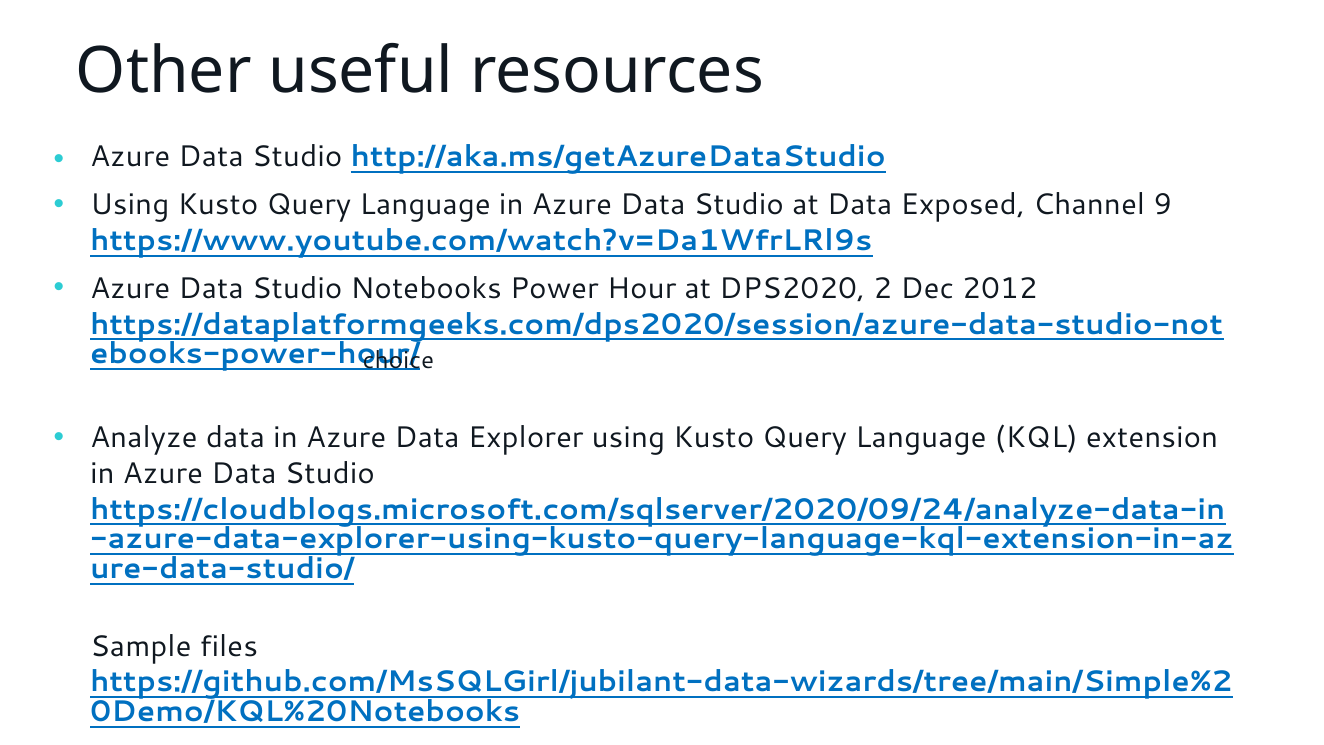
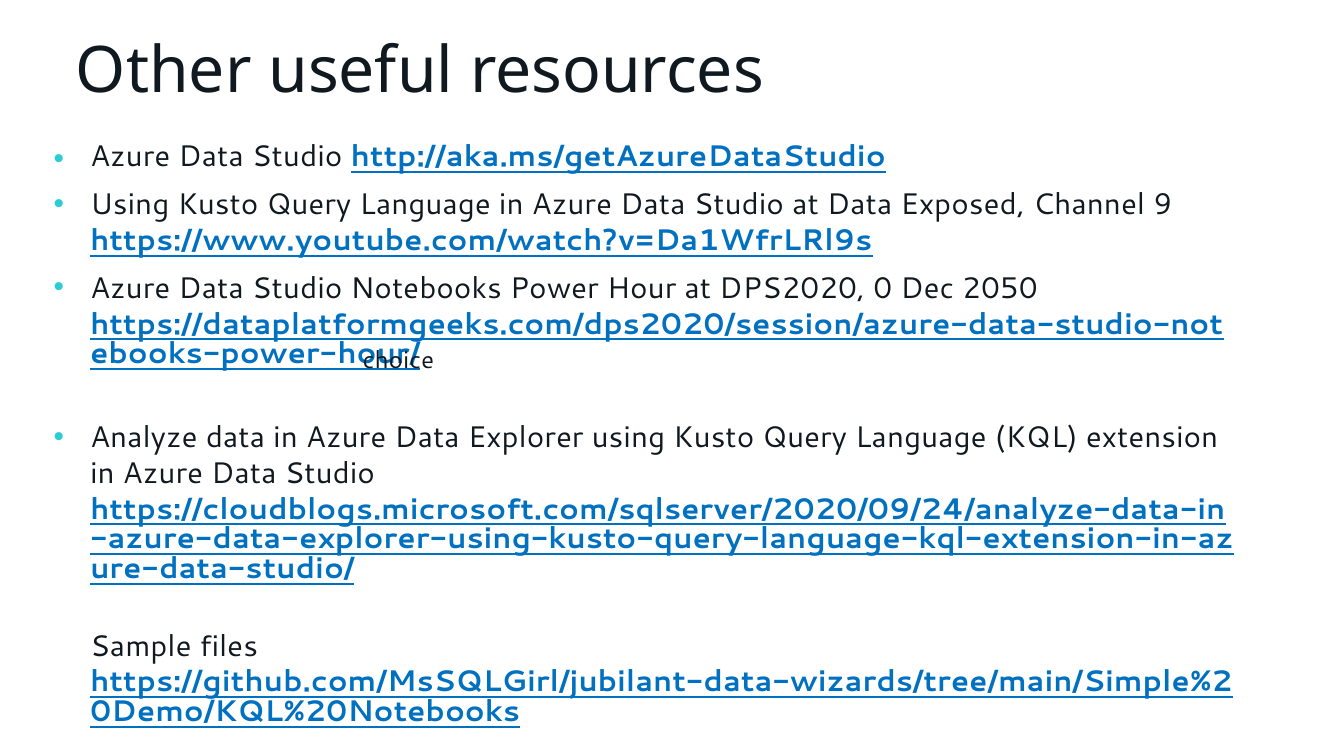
2: 2 -> 0 (883, 289)
2012: 2012 -> 2050 (1000, 289)
